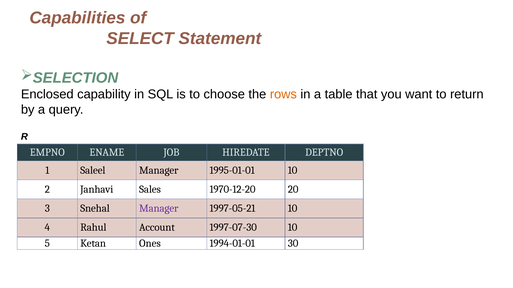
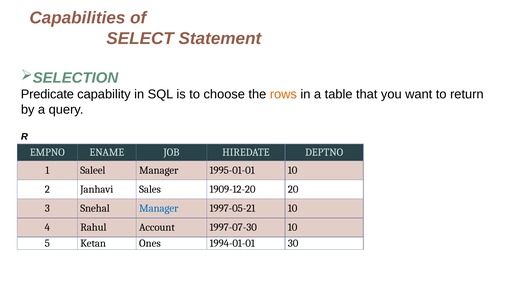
Enclosed: Enclosed -> Predicate (47, 94)
1970-12-20: 1970-12-20 -> 1909-12-20 (233, 190)
Manager colour: purple -> blue (159, 209)
